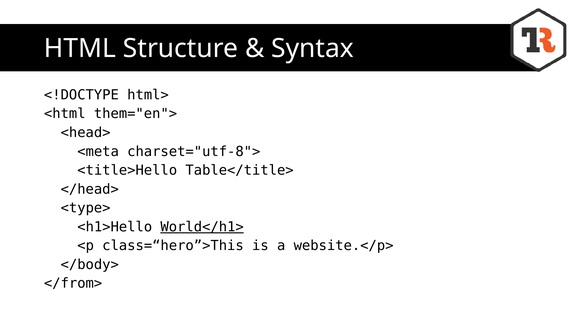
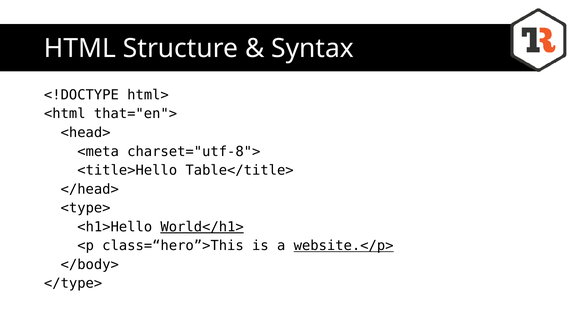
them="en">: them="en"> -> that="en"> (135, 114)
website.</p> underline: none -> present (344, 245)
</from>: </from> -> </type> (73, 283)
